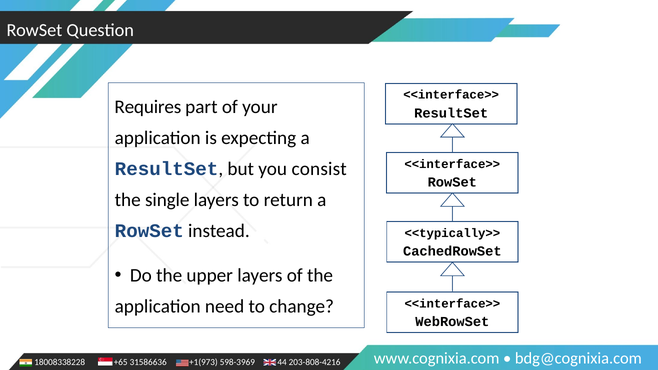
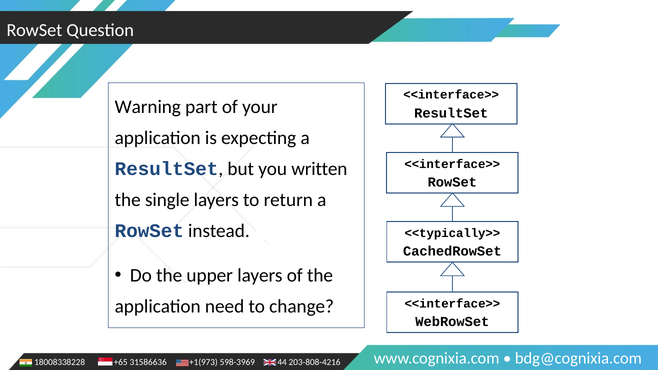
Requires: Requires -> Warning (148, 107)
consist: consist -> written (319, 169)
